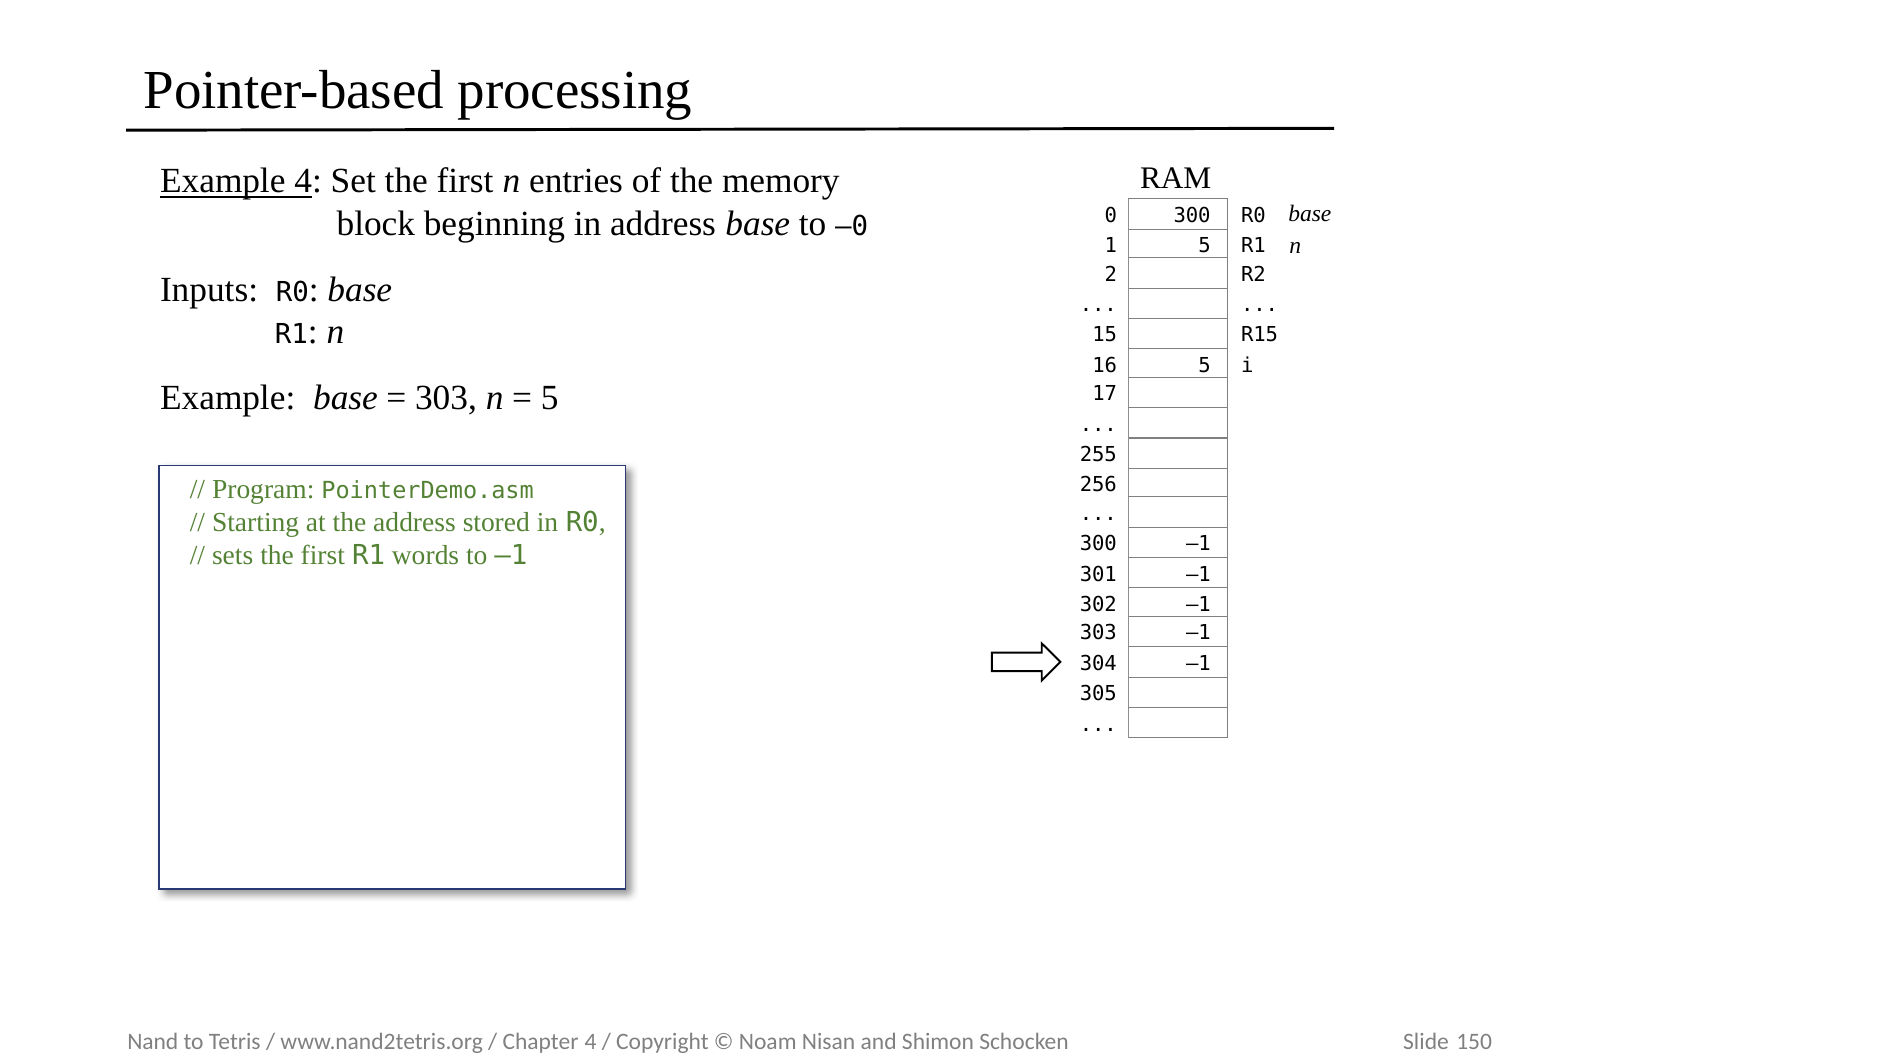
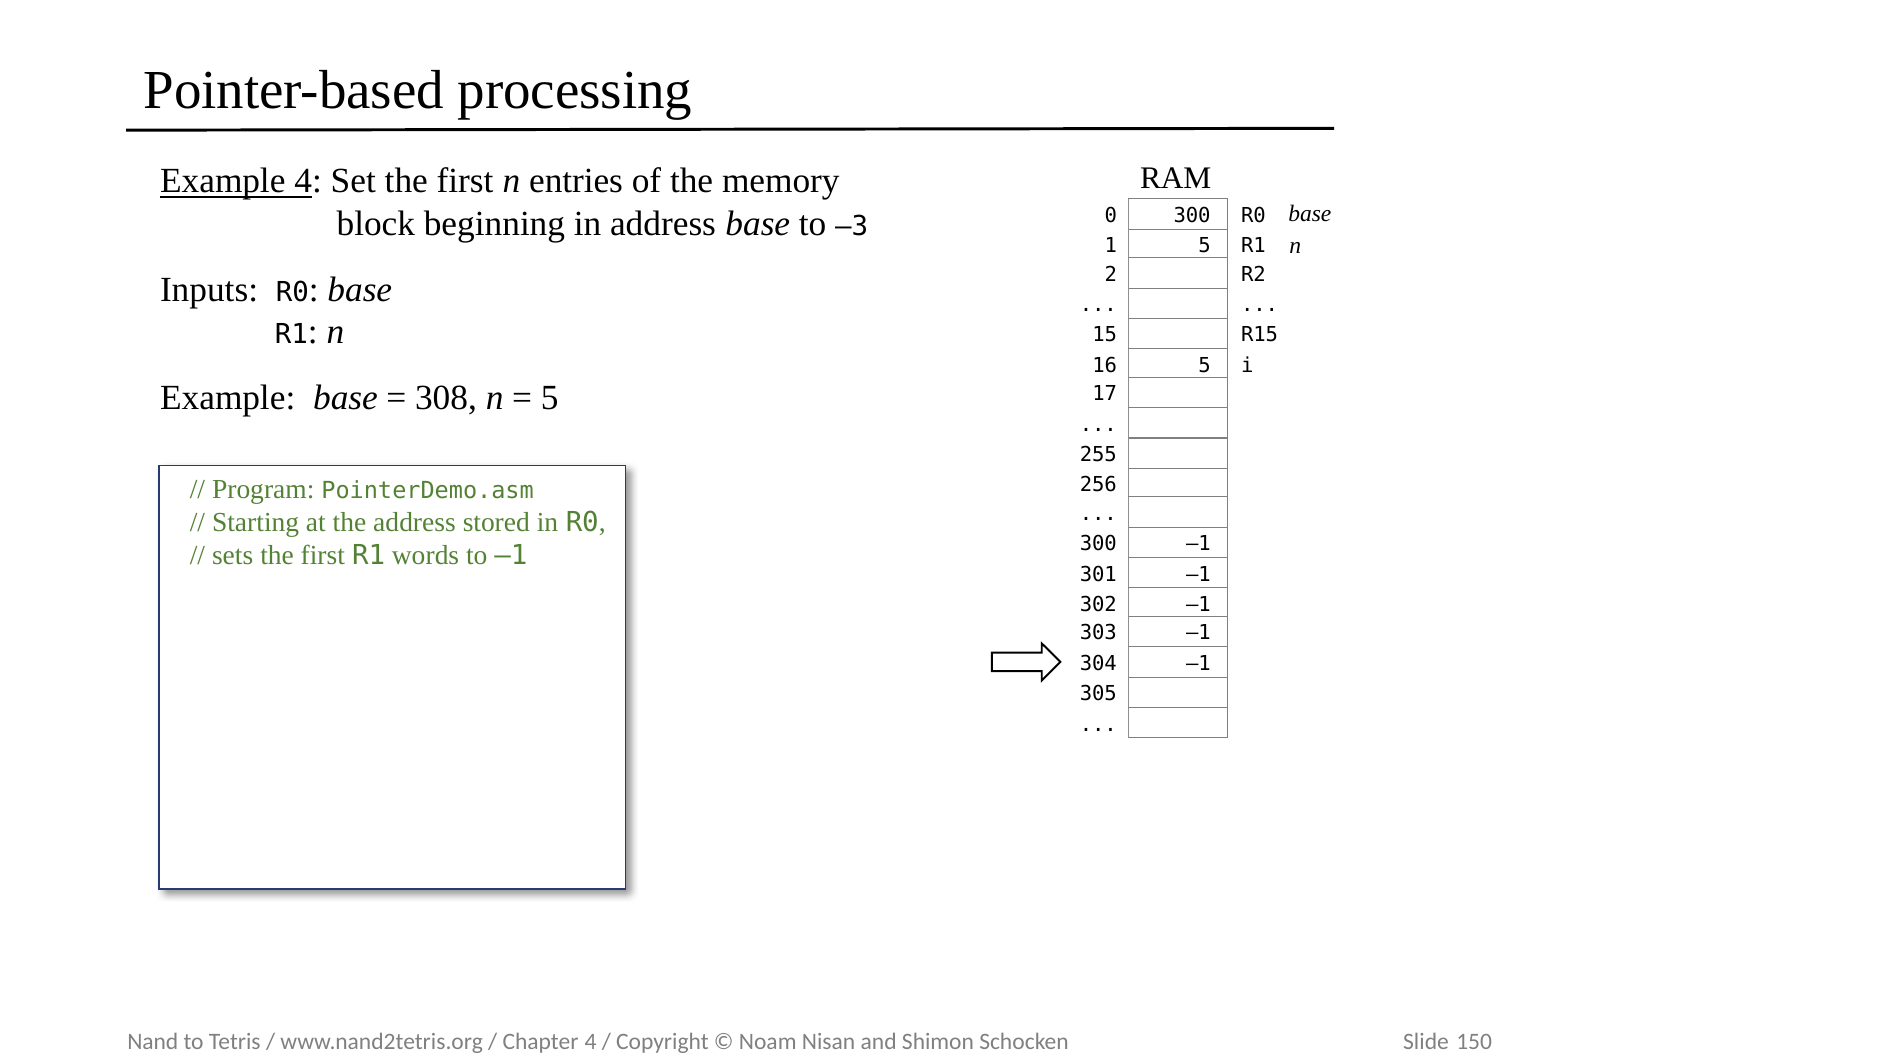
–0: –0 -> –3 (852, 226)
303: 303 -> 308 (446, 398)
